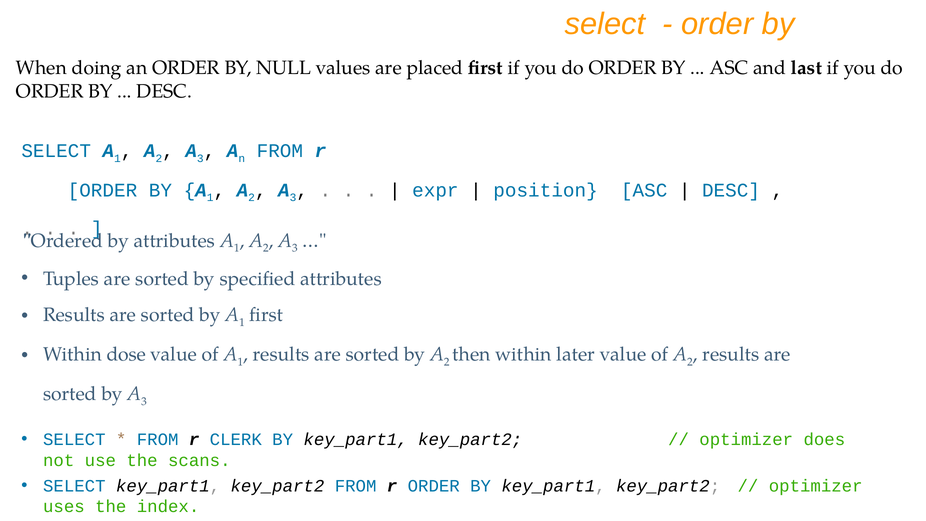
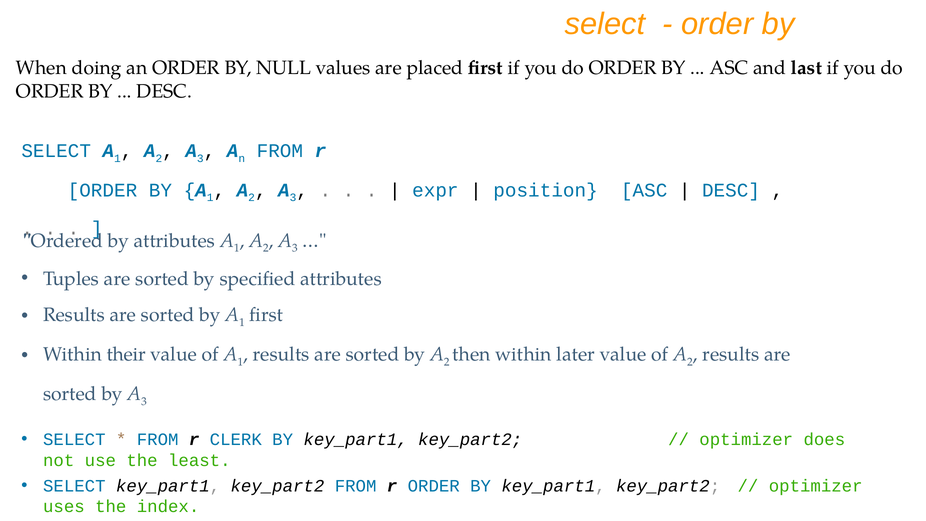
dose: dose -> their (126, 354)
scans: scans -> least (199, 460)
